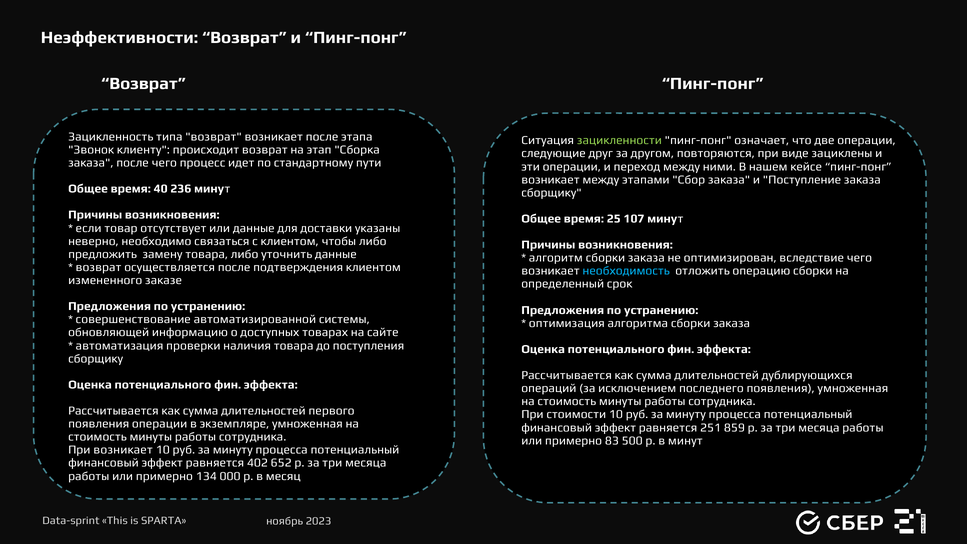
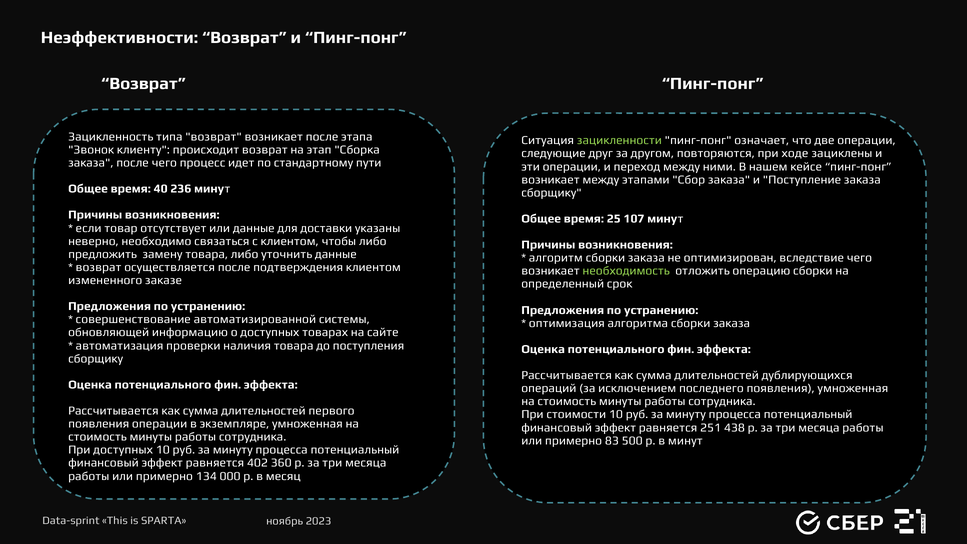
виде: виде -> ходе (795, 153)
необходимость colour: light blue -> light green (626, 271)
859: 859 -> 438 (734, 428)
При возникает: возникает -> доступных (123, 450)
652: 652 -> 360 (281, 463)
